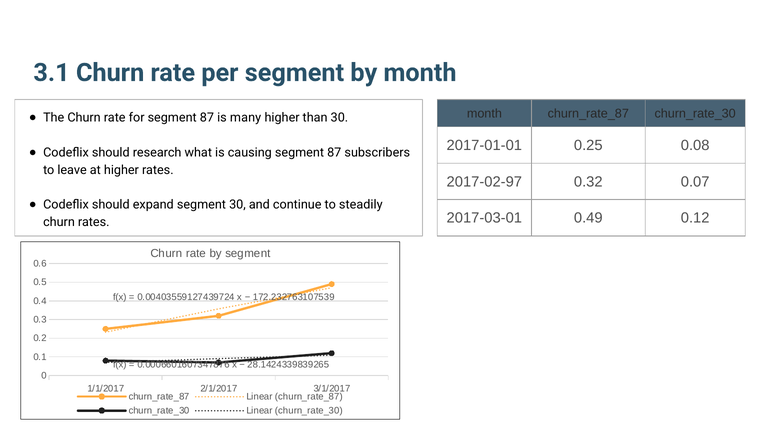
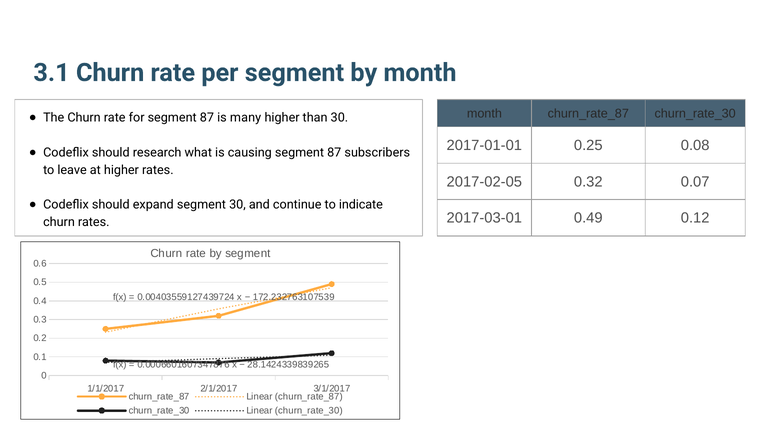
2017-02-97: 2017-02-97 -> 2017-02-05 (484, 182)
steadily: steadily -> indicate (361, 205)
